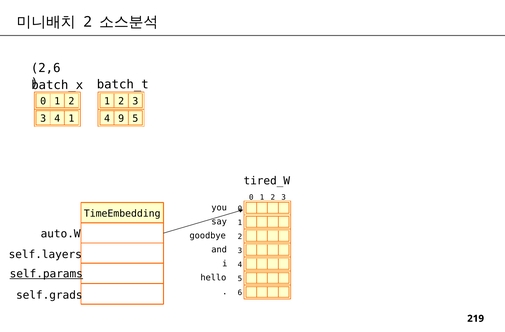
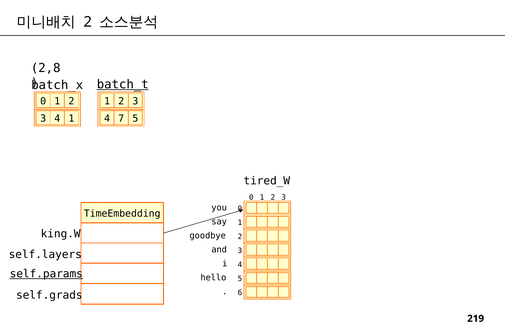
2,6: 2,6 -> 2,8 (46, 68)
batch_t underline: none -> present (123, 84)
9: 9 -> 7 (121, 118)
auto.W: auto.W -> king.W (61, 234)
